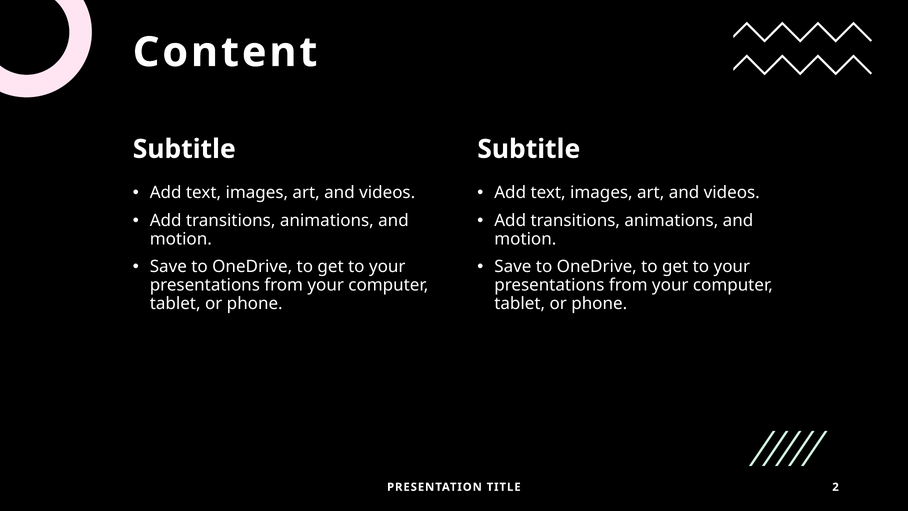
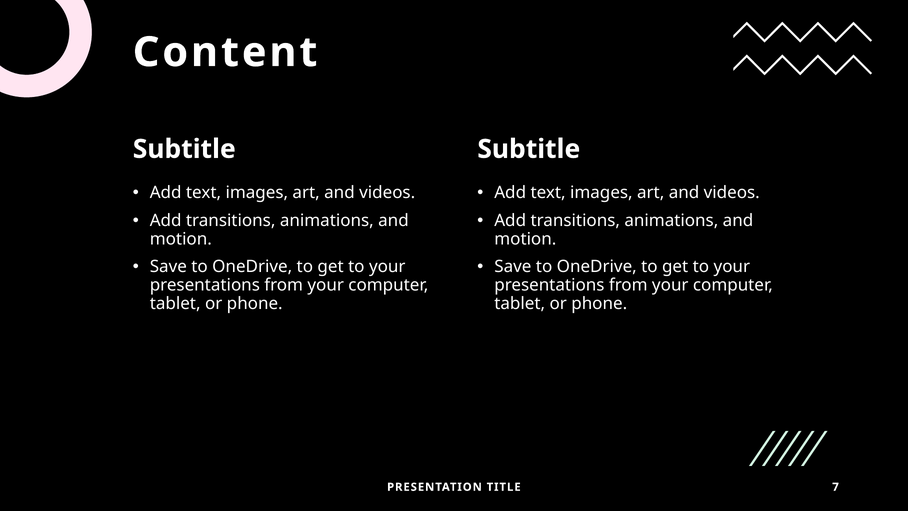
2: 2 -> 7 (836, 487)
